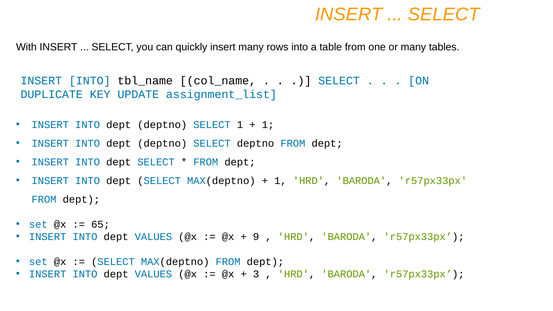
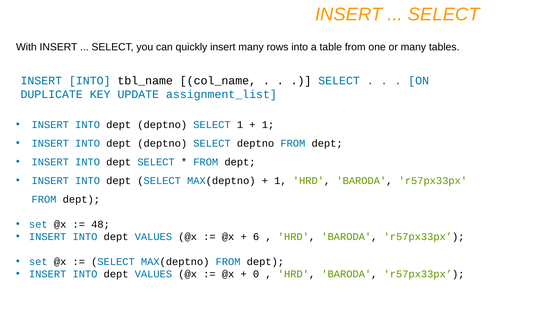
65: 65 -> 48 (101, 224)
9: 9 -> 6 (256, 237)
3: 3 -> 0 (256, 274)
